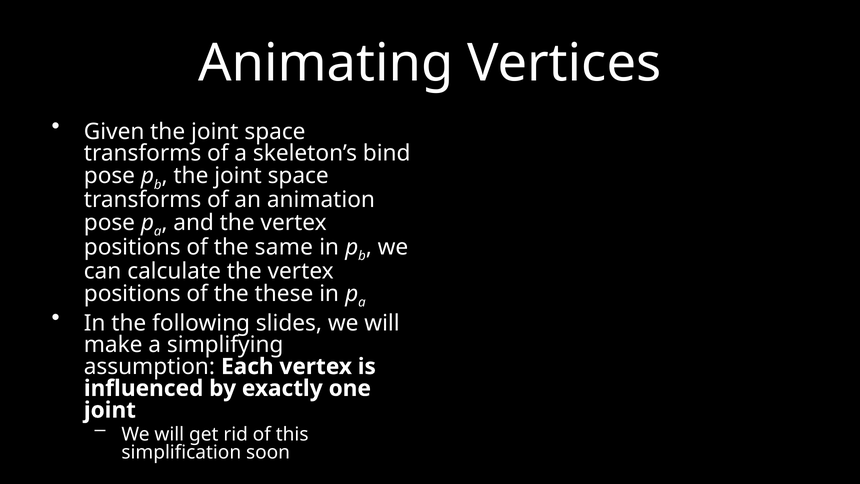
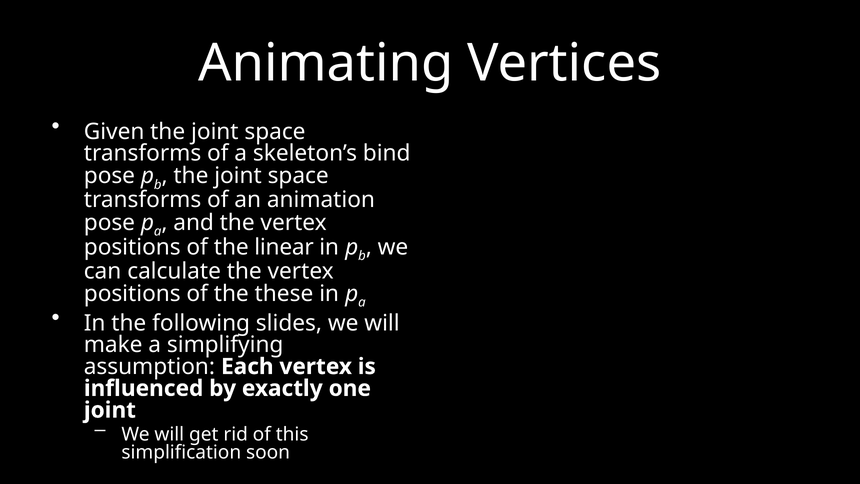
same: same -> linear (284, 247)
